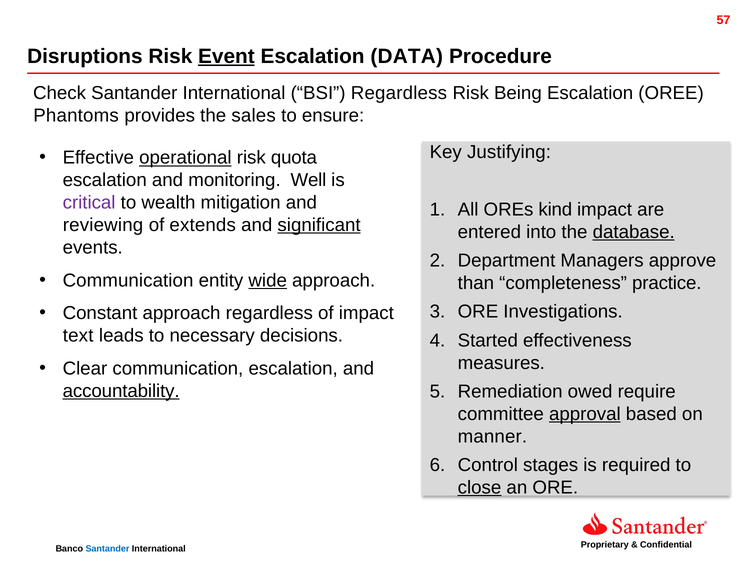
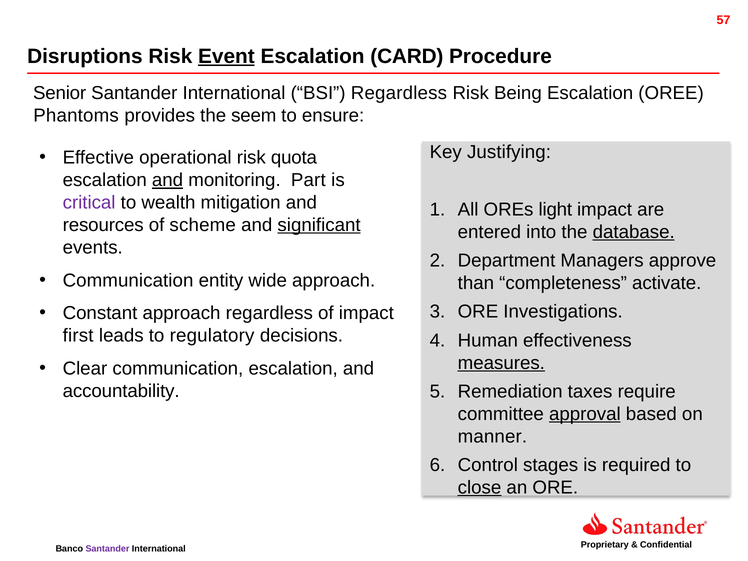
DATA: DATA -> CARD (407, 56)
Check: Check -> Senior (60, 93)
sales: sales -> seem (254, 116)
operational underline: present -> none (185, 158)
and underline: none -> present (168, 180)
Well: Well -> Part (308, 180)
kind: kind -> light (555, 210)
reviewing: reviewing -> resources (103, 225)
extends: extends -> scheme (203, 225)
wide underline: present -> none (268, 280)
practice: practice -> activate (667, 283)
text: text -> first (78, 336)
necessary: necessary -> regulatory (212, 336)
Started: Started -> Human (488, 340)
measures underline: none -> present (501, 363)
accountability underline: present -> none (121, 391)
owed: owed -> taxes (590, 392)
Santander colour: blue -> purple (107, 549)
